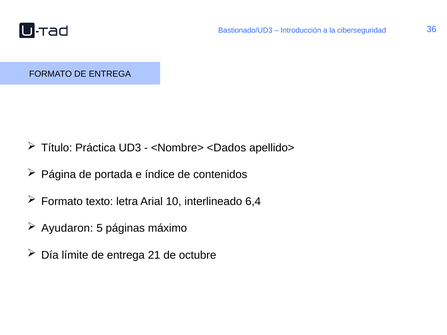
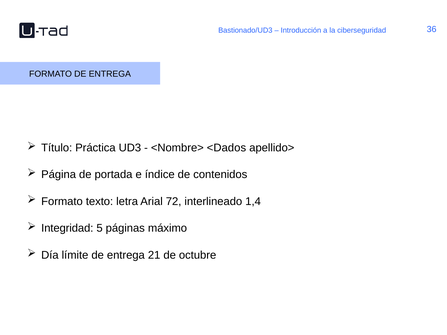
10: 10 -> 72 (174, 202)
6,4: 6,4 -> 1,4 (253, 202)
Ayudaron: Ayudaron -> Integridad (67, 228)
